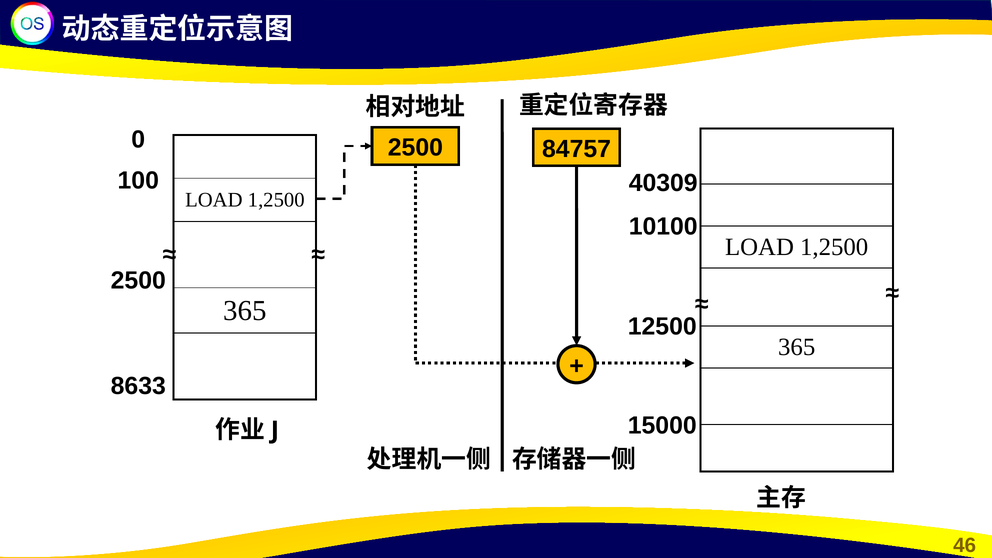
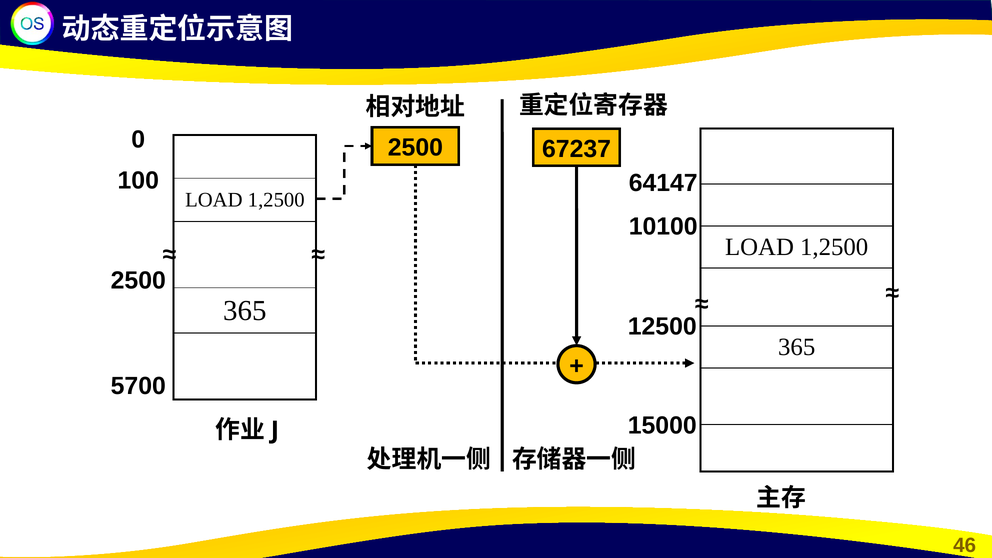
84757: 84757 -> 67237 (577, 149)
40309: 40309 -> 64147 (663, 183)
8633: 8633 -> 5700 (138, 386)
